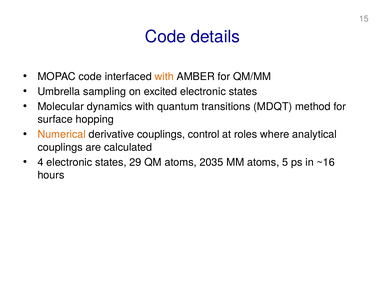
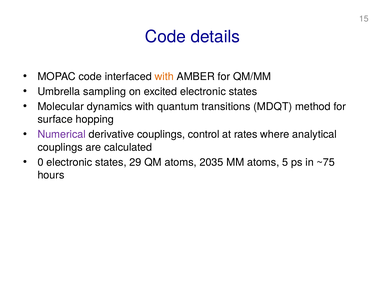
Numerical colour: orange -> purple (62, 134)
roles: roles -> rates (246, 134)
4: 4 -> 0 (41, 162)
~16: ~16 -> ~75 (326, 162)
